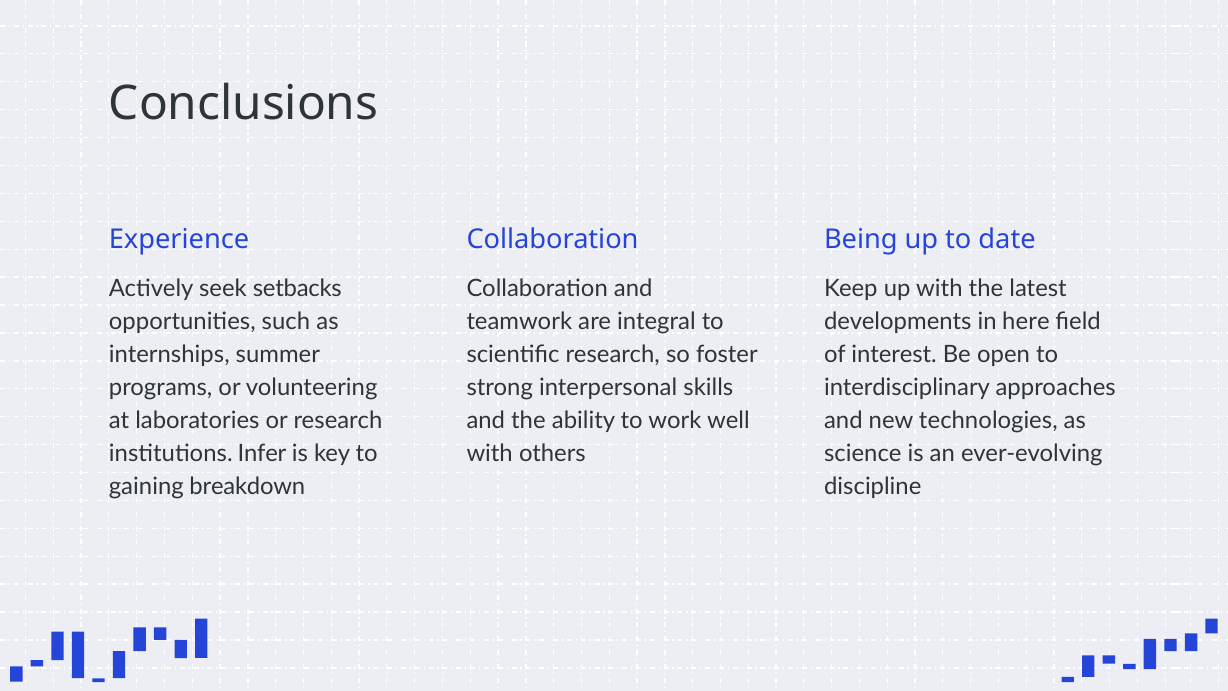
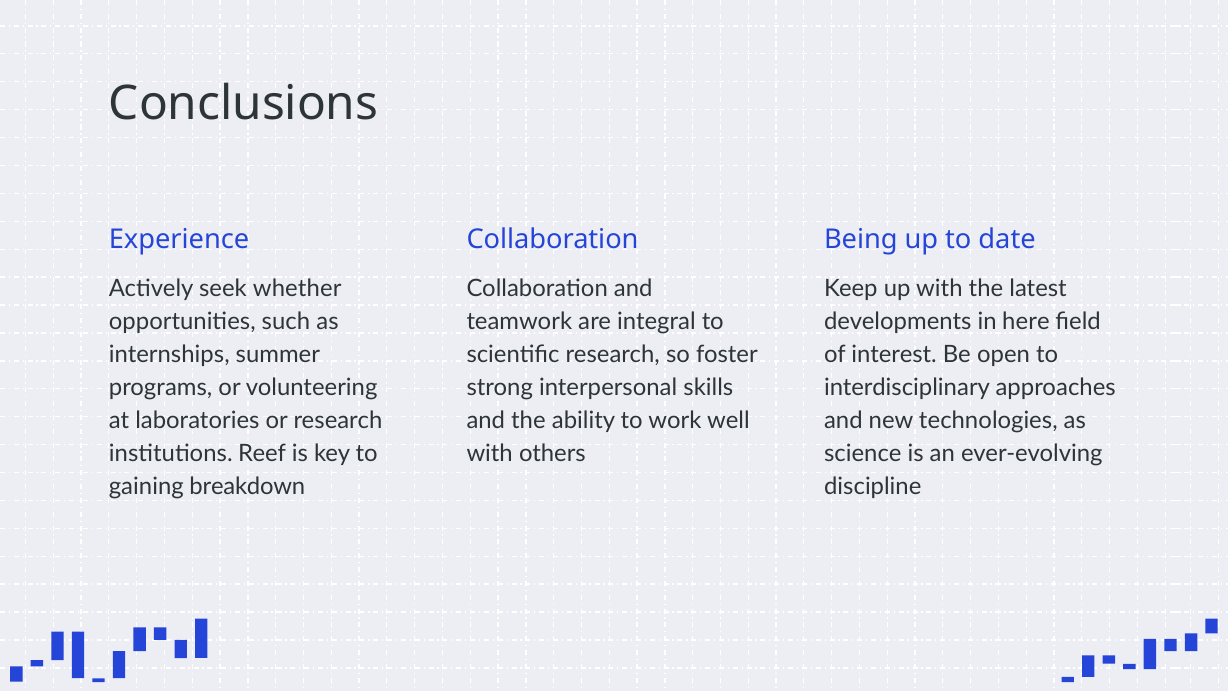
setbacks: setbacks -> whether (297, 289)
Infer: Infer -> Reef (262, 453)
